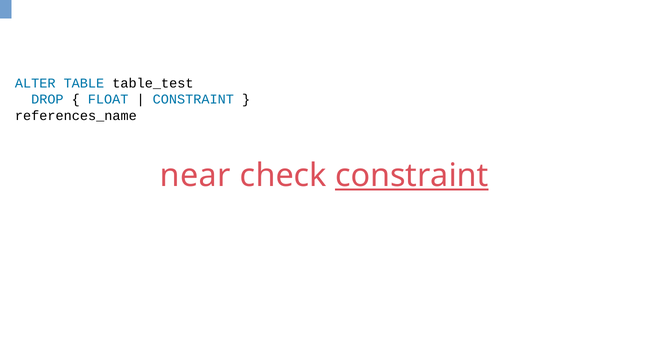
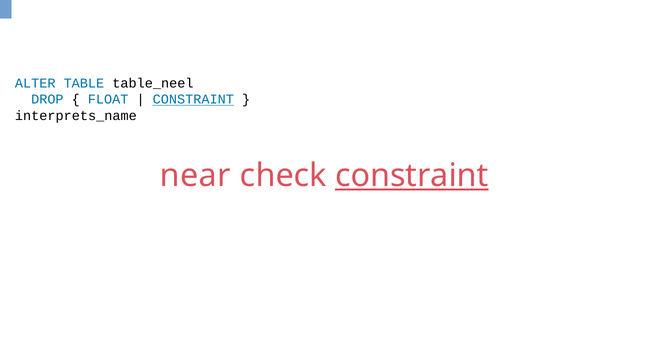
table_test: table_test -> table_neel (153, 83)
CONSTRAINT underline: none -> present (193, 100)
references_name: references_name -> interprets_name (76, 116)
